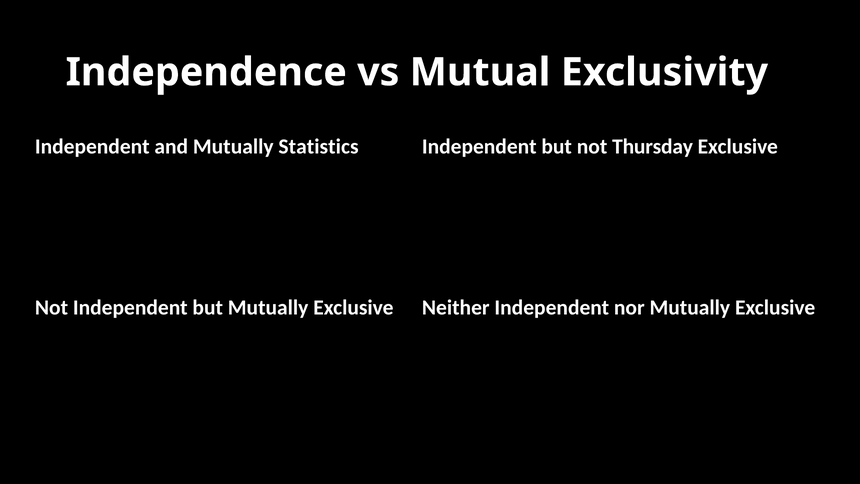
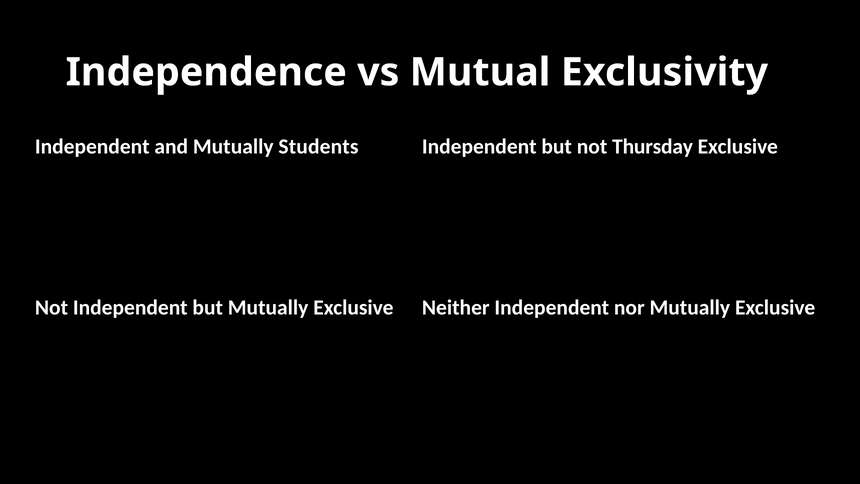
Statistics: Statistics -> Students (318, 147)
